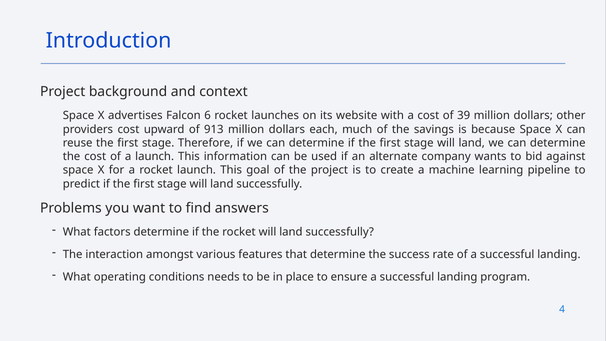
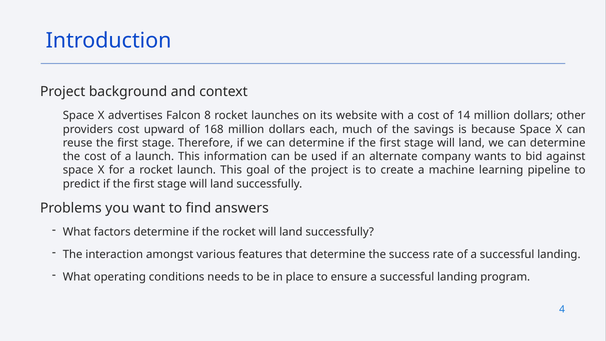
6: 6 -> 8 (208, 116)
39: 39 -> 14 (464, 116)
913: 913 -> 168 (214, 129)
